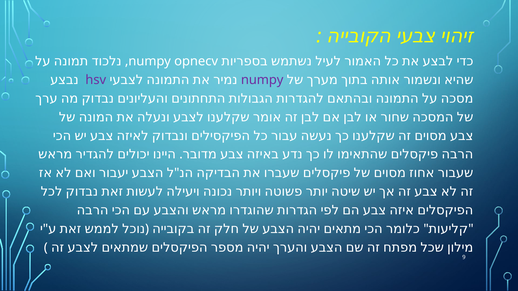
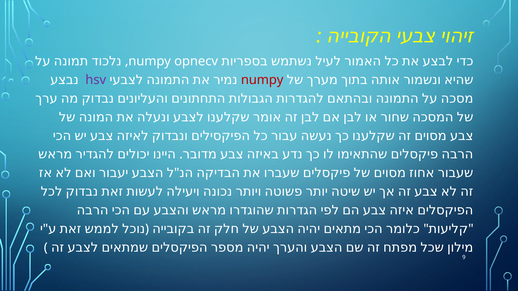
numpy colour: purple -> red (262, 80)
